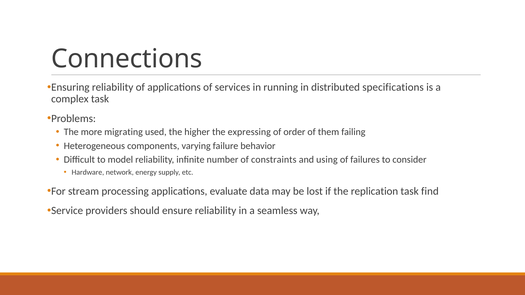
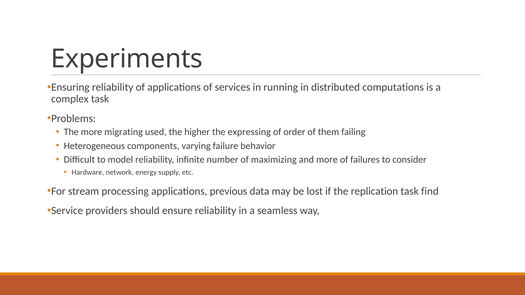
Connections: Connections -> Experiments (127, 59)
specifications: specifications -> computations (393, 87)
constraints: constraints -> maximizing (274, 160)
and using: using -> more (327, 160)
evaluate: evaluate -> previous (229, 191)
